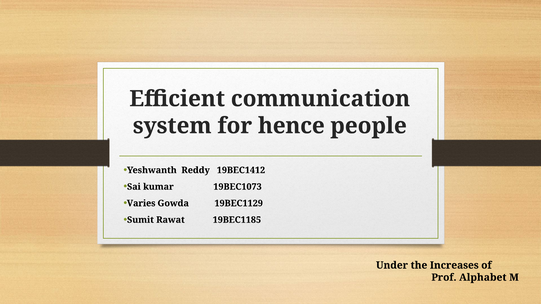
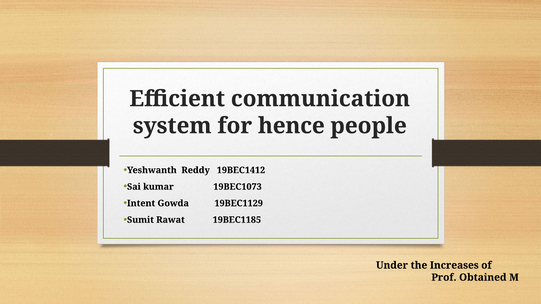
Varies: Varies -> Intent (141, 203)
Alphabet: Alphabet -> Obtained (483, 278)
